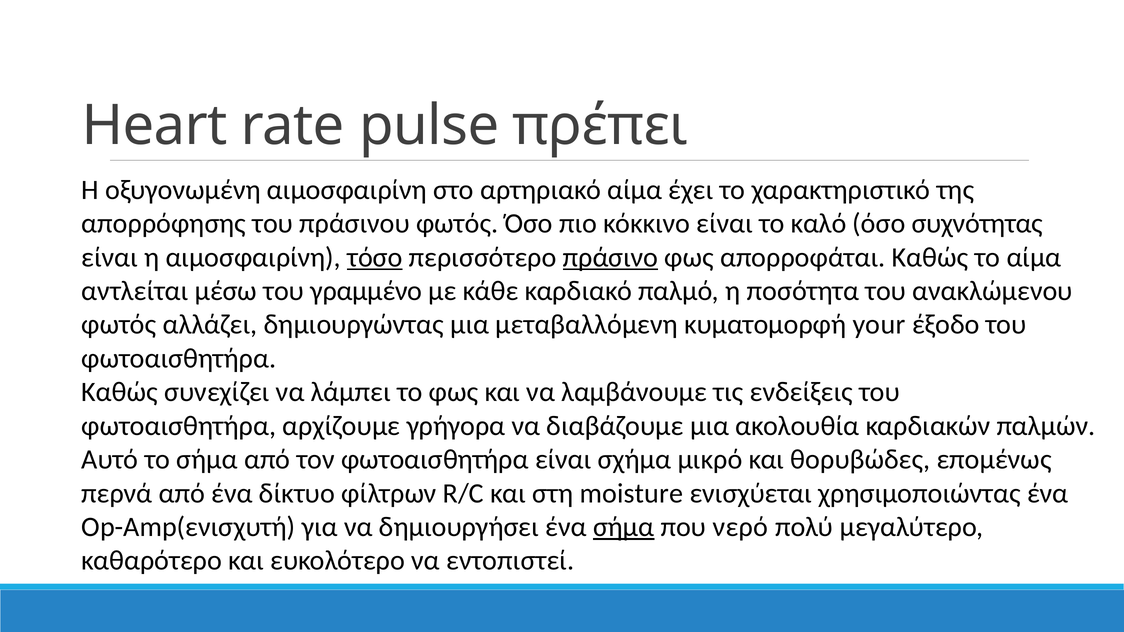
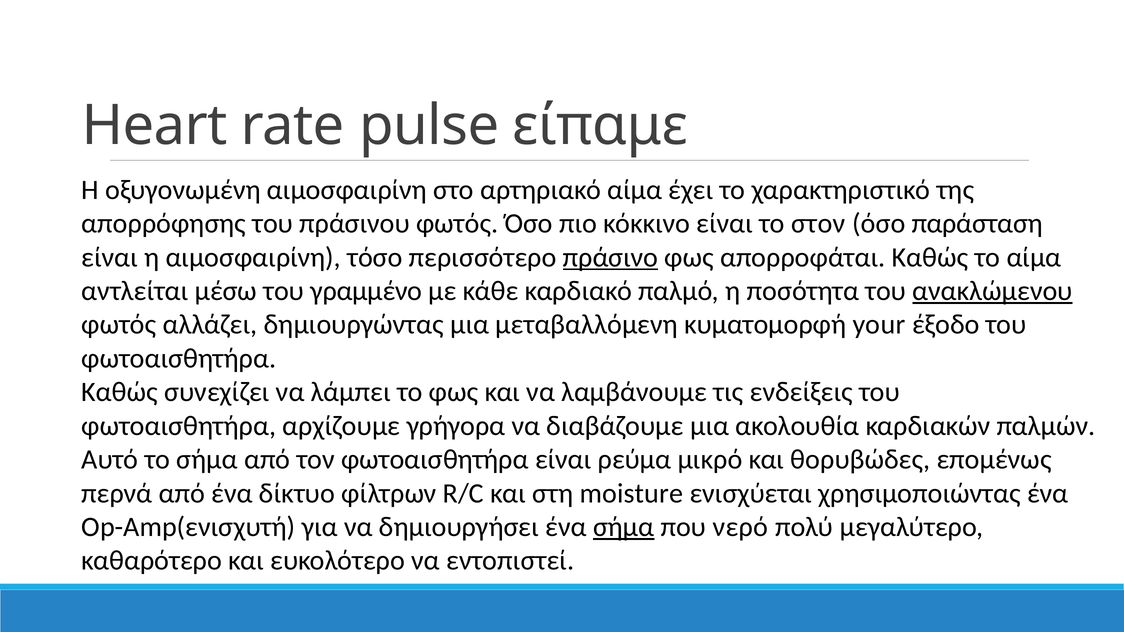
πρέπει: πρέπει -> είπαμε (600, 126)
καλό: καλό -> στον (818, 224)
συχνότητας: συχνότητας -> παράσταση (977, 224)
τόσο underline: present -> none (375, 257)
ανακλώμενου underline: none -> present (993, 291)
σχήμα: σχήμα -> ρεύμα (635, 460)
